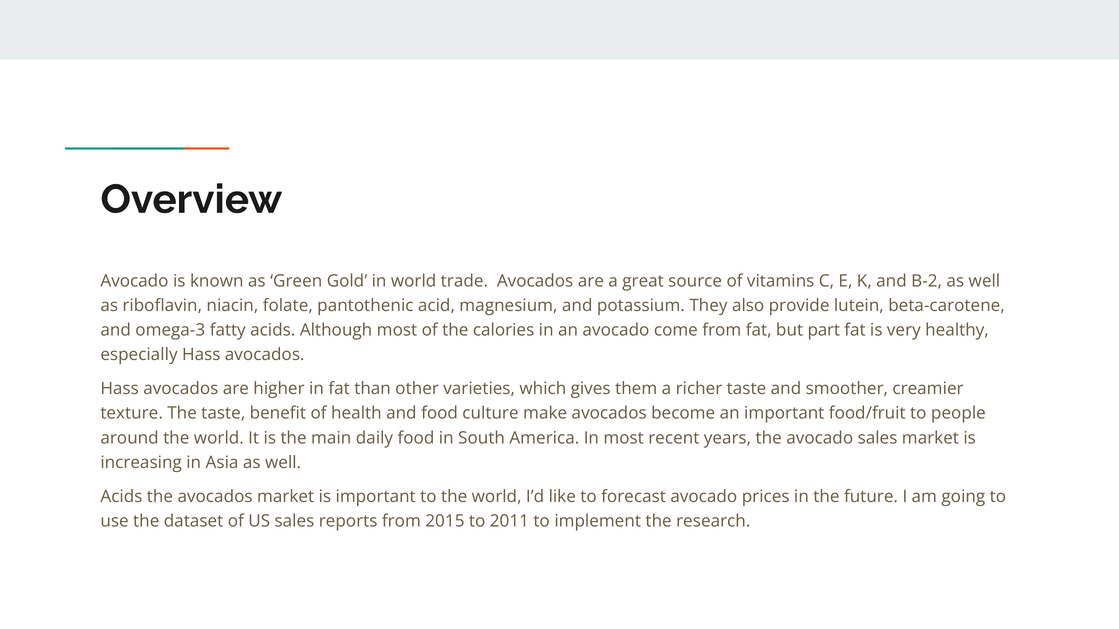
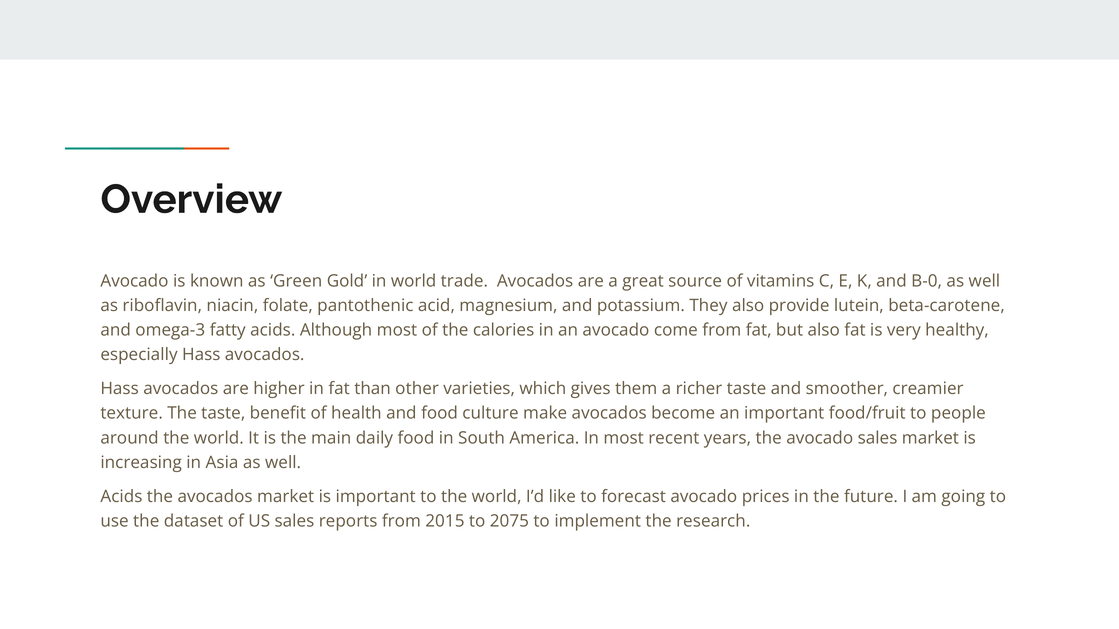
B-2: B-2 -> B-0 (927, 281)
but part: part -> also (824, 330)
2011: 2011 -> 2075 (509, 521)
